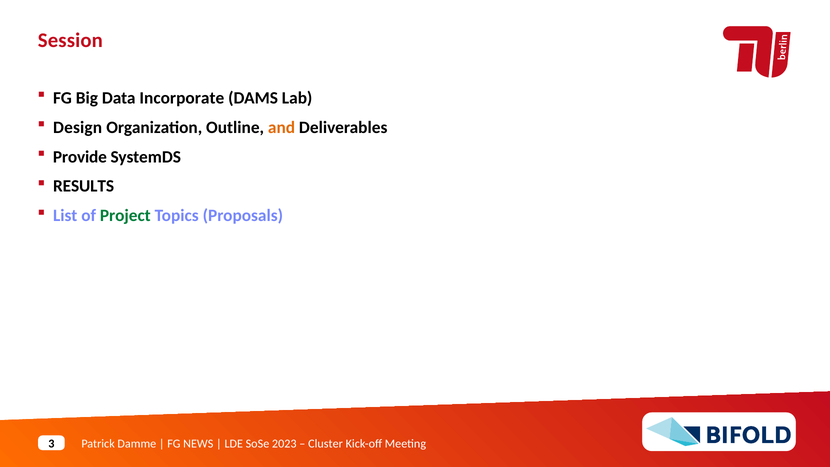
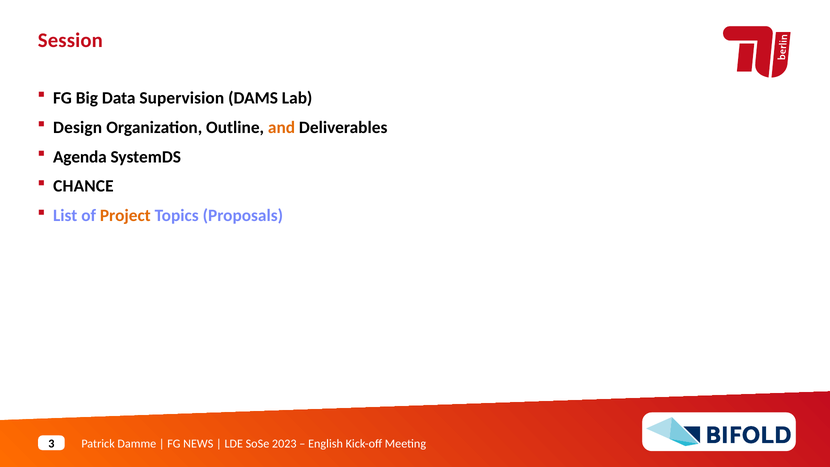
Incorporate: Incorporate -> Supervision (182, 98)
Provide: Provide -> Agenda (80, 157)
RESULTS: RESULTS -> CHANCE (83, 186)
Project colour: green -> orange (125, 216)
Cluster: Cluster -> English (326, 443)
